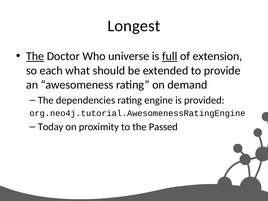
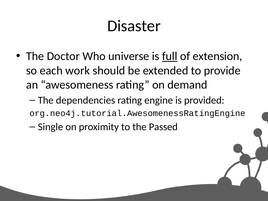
Longest: Longest -> Disaster (134, 26)
The underline: present -> none (35, 56)
what: what -> work (78, 71)
Today: Today -> Single (51, 127)
